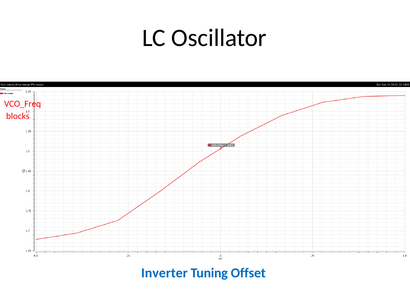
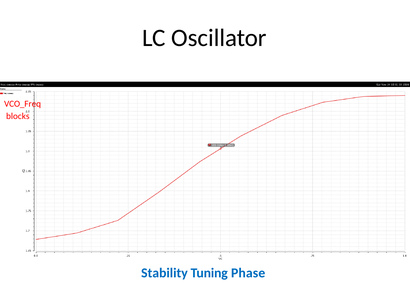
Inverter: Inverter -> Stability (164, 273)
Offset: Offset -> Phase (248, 273)
